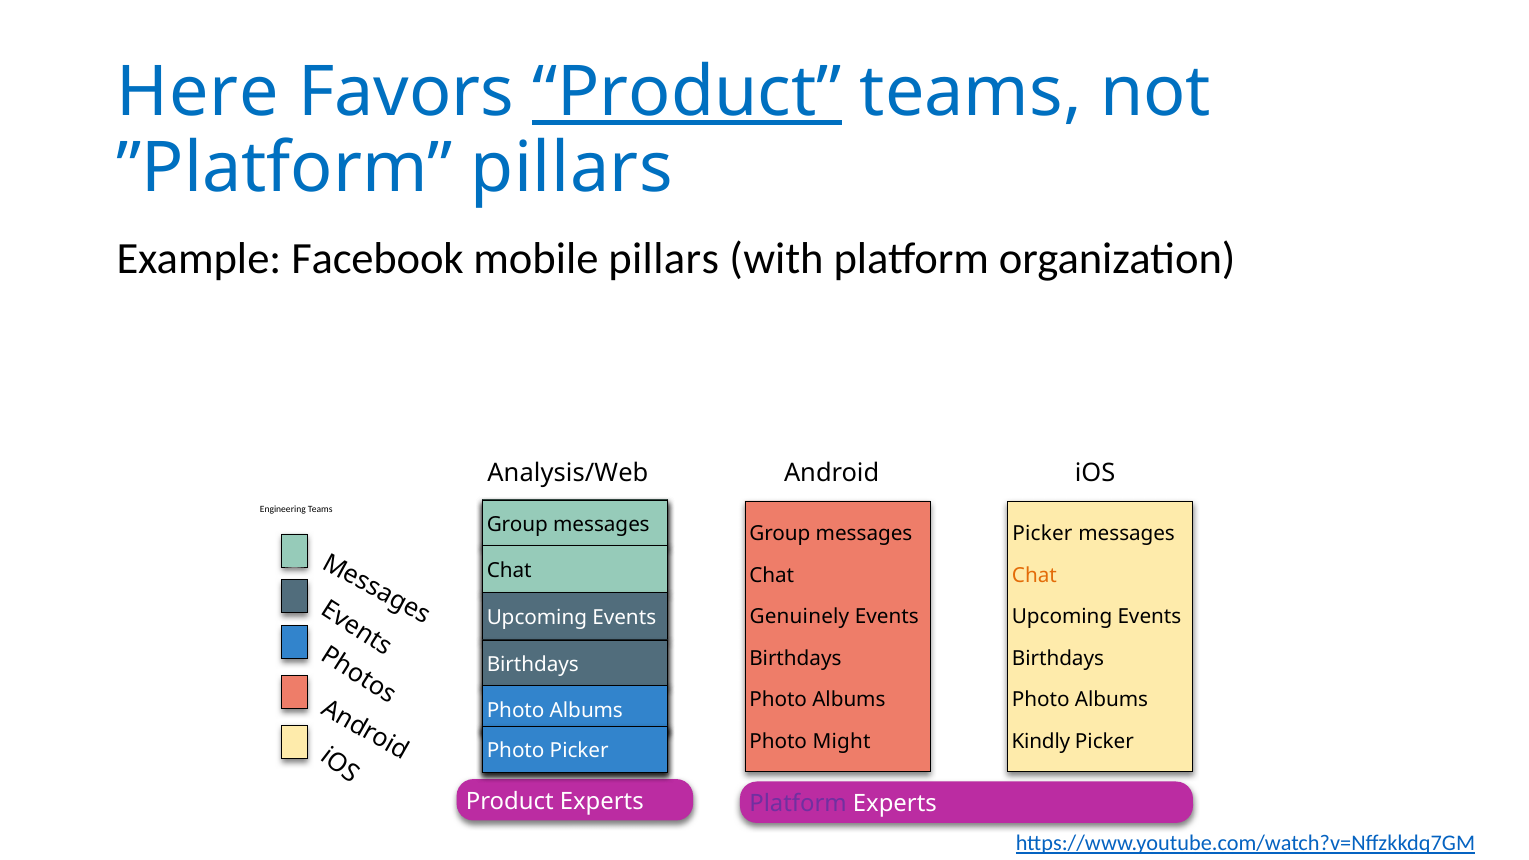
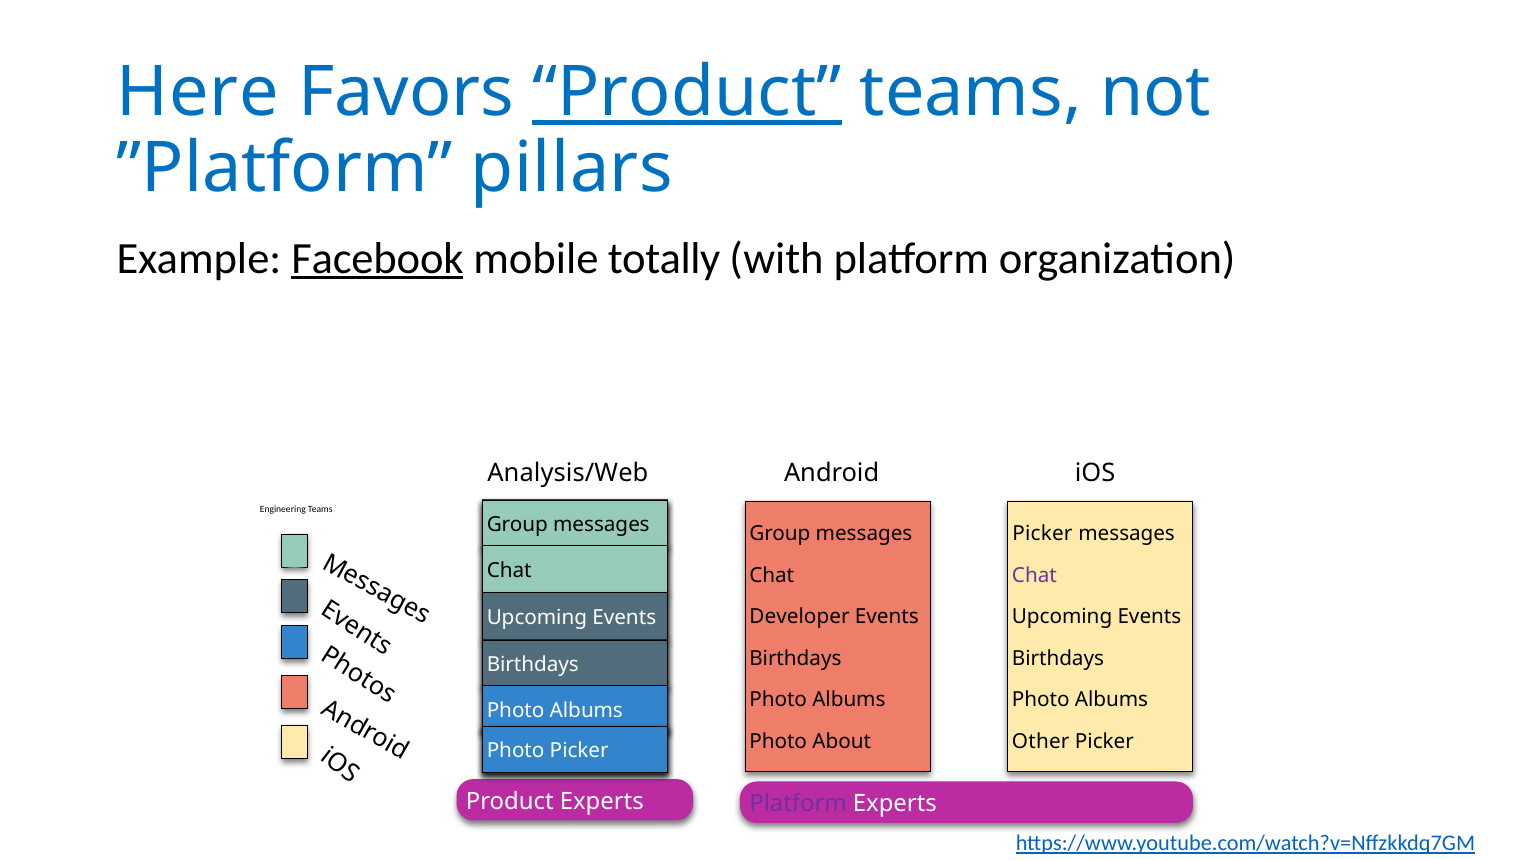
Facebook underline: none -> present (377, 259)
mobile pillars: pillars -> totally (664, 259)
Chat colour: orange -> purple (1034, 575)
Genuinely: Genuinely -> Developer (799, 617)
Might: Might -> About (842, 742)
Kindly: Kindly -> Other (1041, 742)
